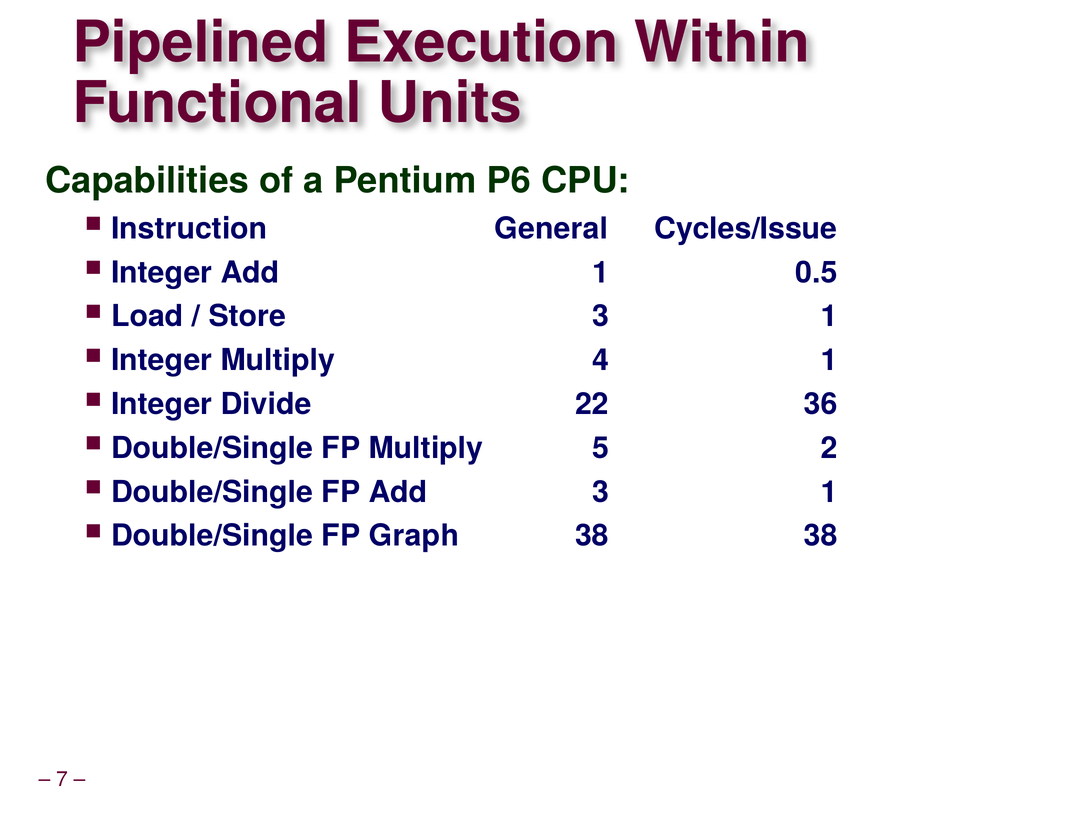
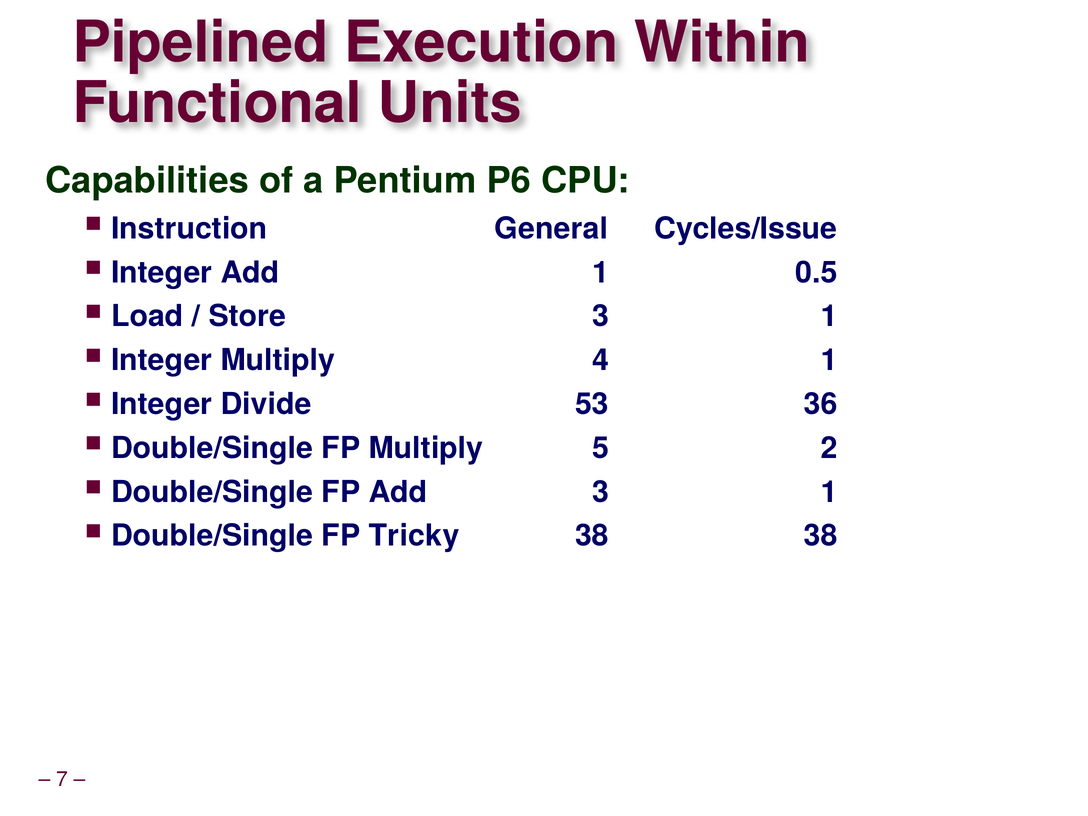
22: 22 -> 53 (592, 404)
Graph: Graph -> Tricky (414, 536)
